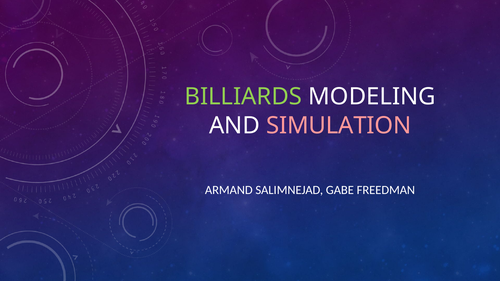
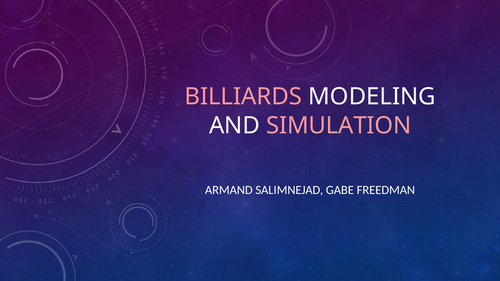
BILLIARDS colour: light green -> pink (243, 97)
